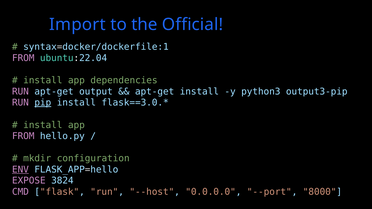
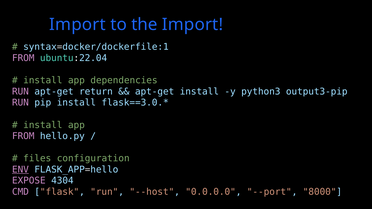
the Official: Official -> Import (193, 24)
output: output -> return (96, 92)
pip underline: present -> none (43, 103)
mkdir: mkdir -> files (37, 159)
3824: 3824 -> 4304 (62, 181)
